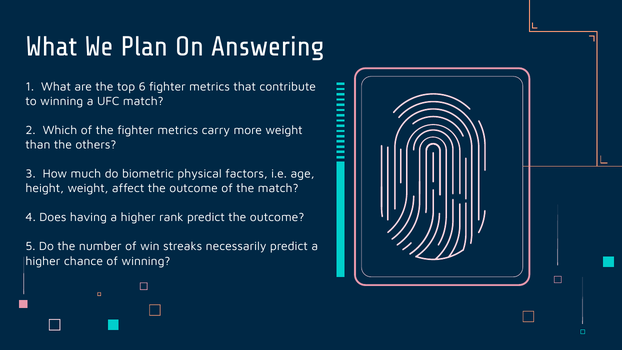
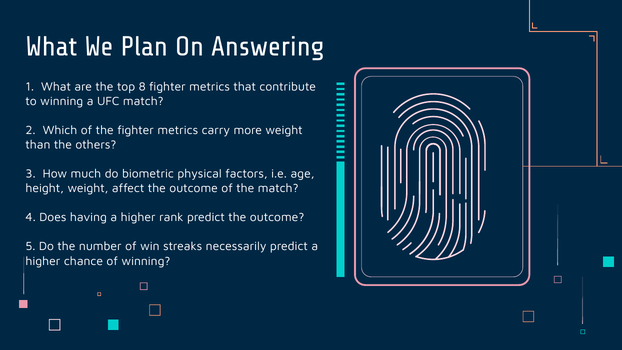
6: 6 -> 8 (142, 87)
